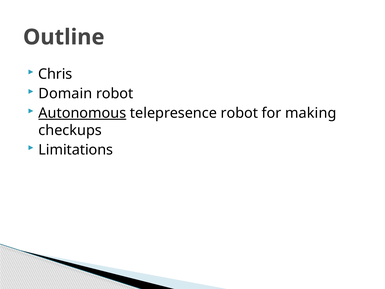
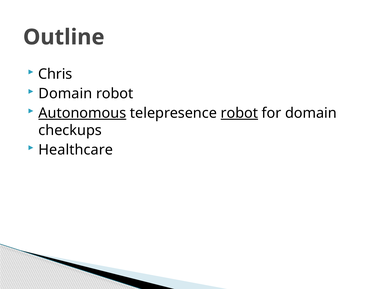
robot underline: none -> present (239, 113)
for making: making -> domain (311, 113)
Limitations: Limitations -> Healthcare (76, 150)
